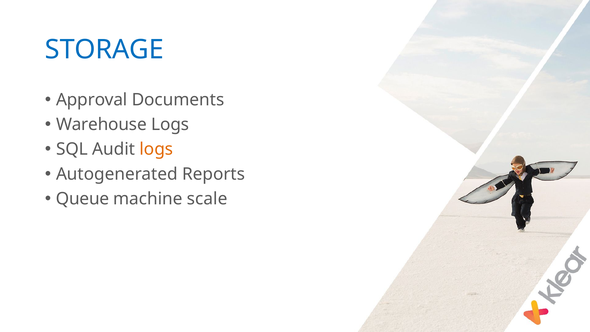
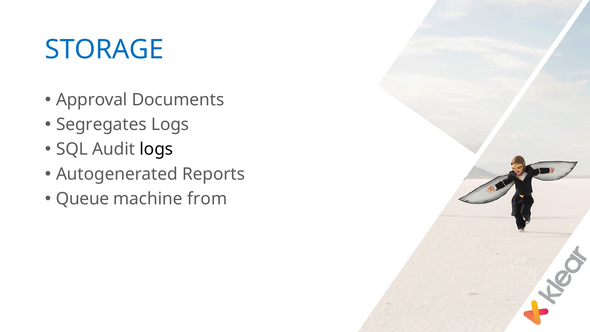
Warehouse: Warehouse -> Segregates (101, 124)
logs colour: orange -> black (156, 149)
scale: scale -> from (207, 199)
